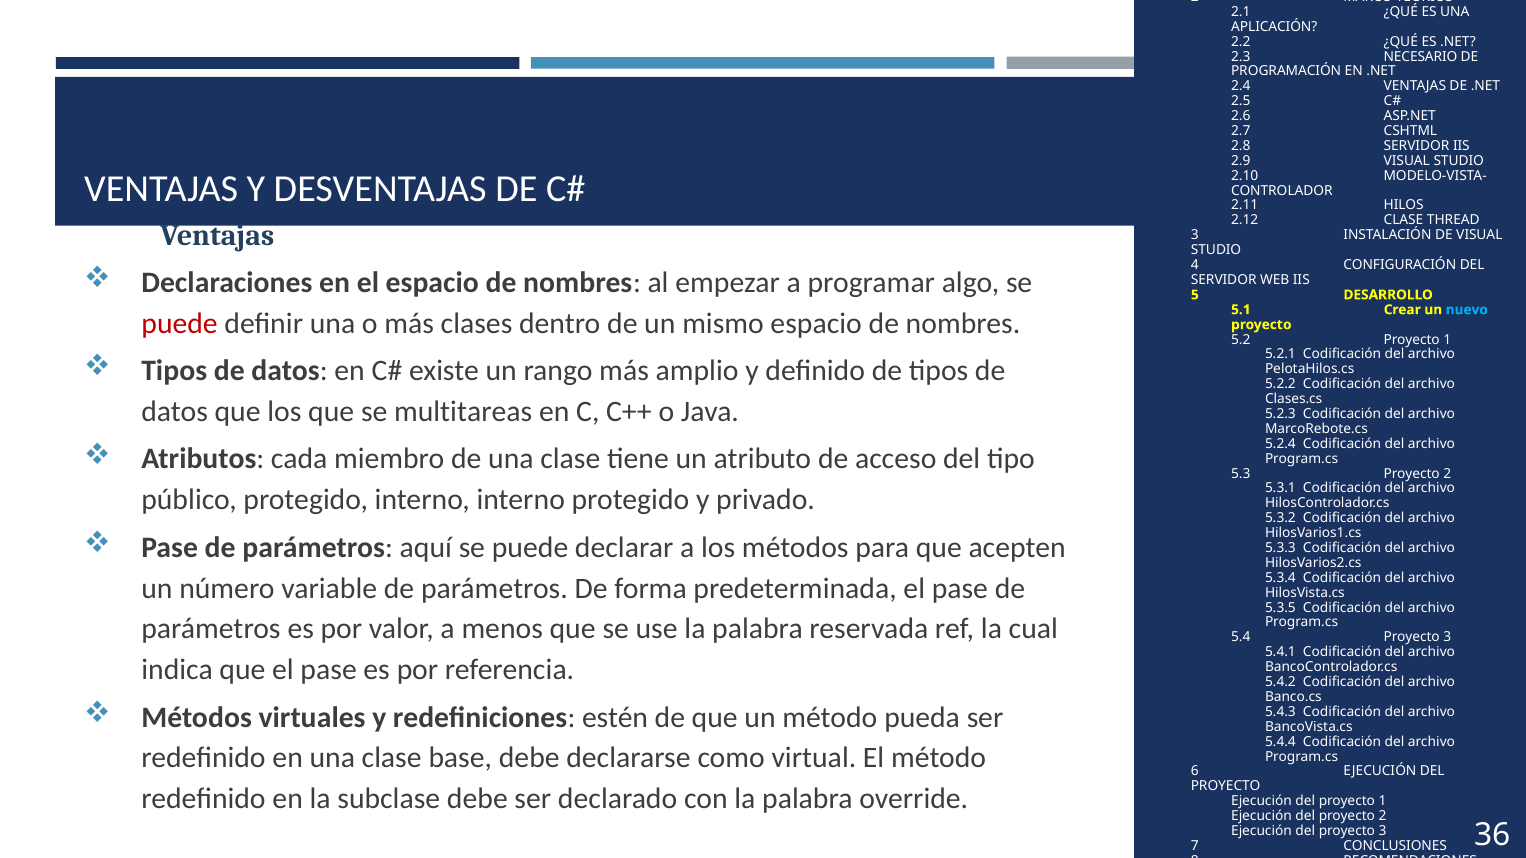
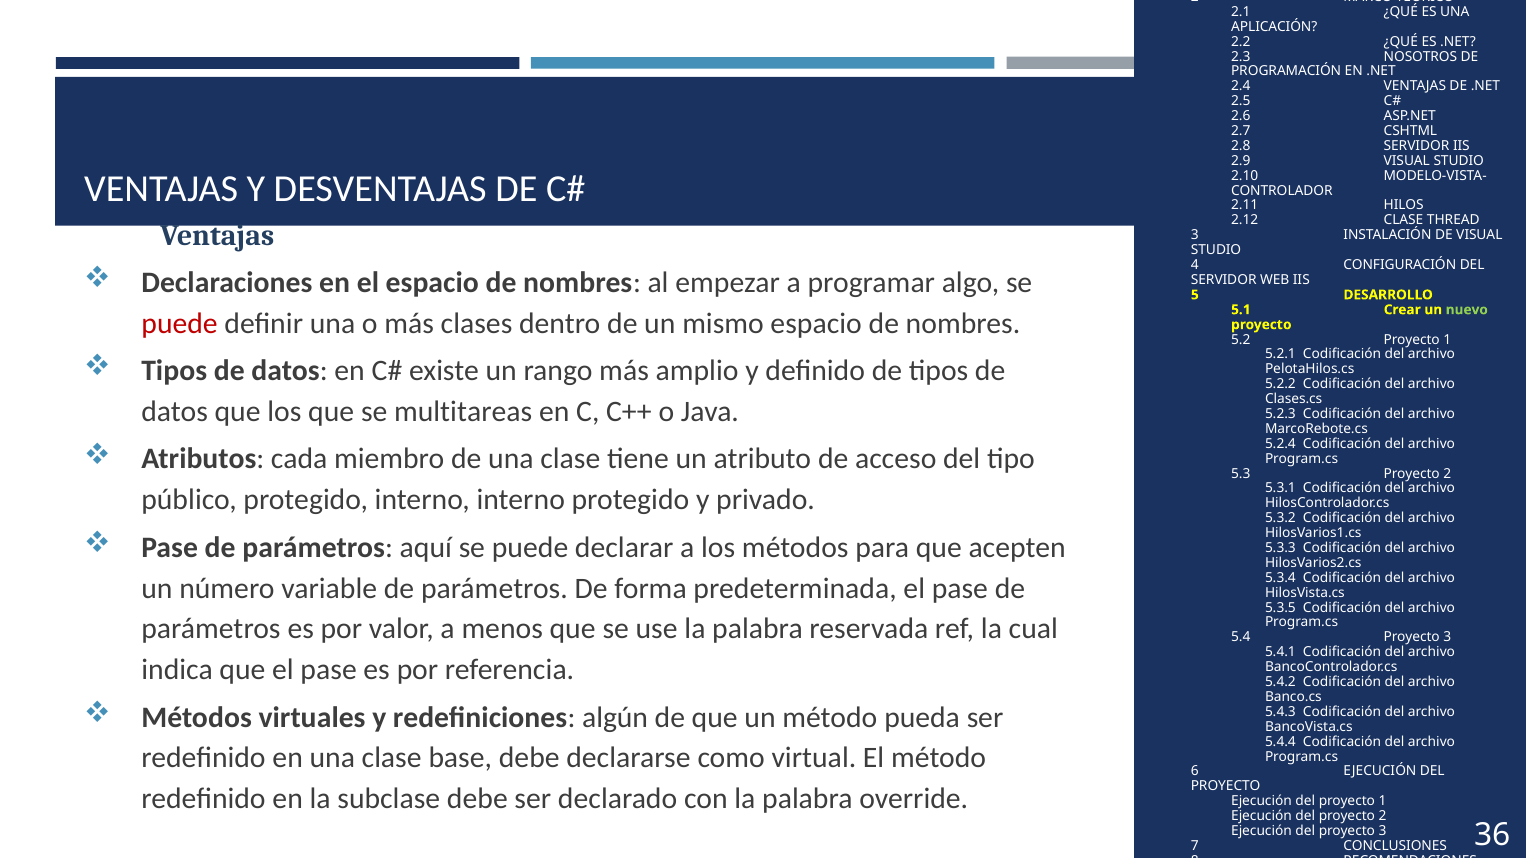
NECESARIO: NECESARIO -> NOSOTROS (1420, 57)
nuevo colour: light blue -> light green (1467, 310)
estén: estén -> algún (615, 718)
